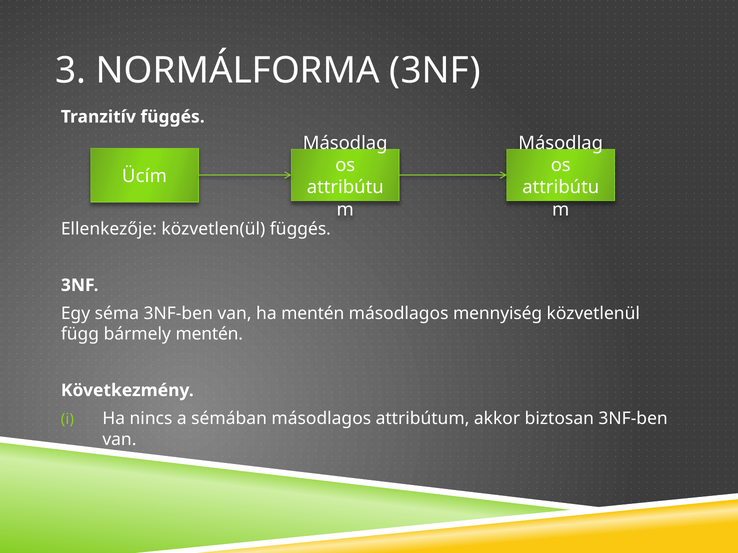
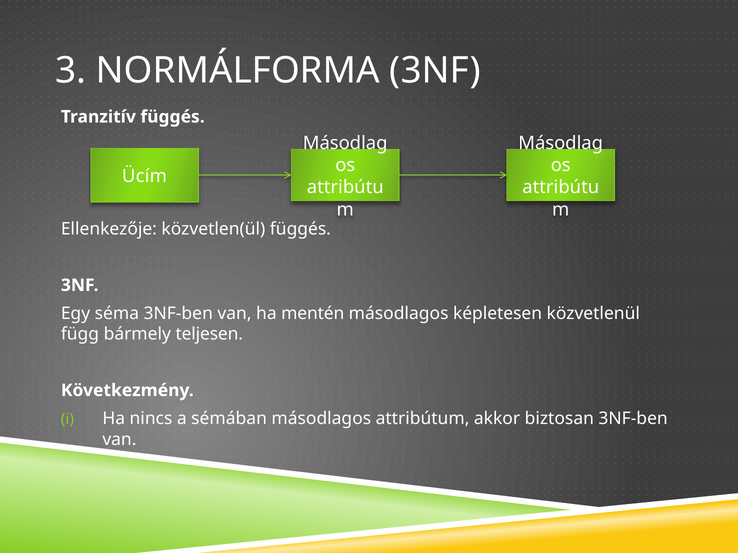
mennyiség: mennyiség -> képletesen (498, 314)
bármely mentén: mentén -> teljesen (209, 335)
